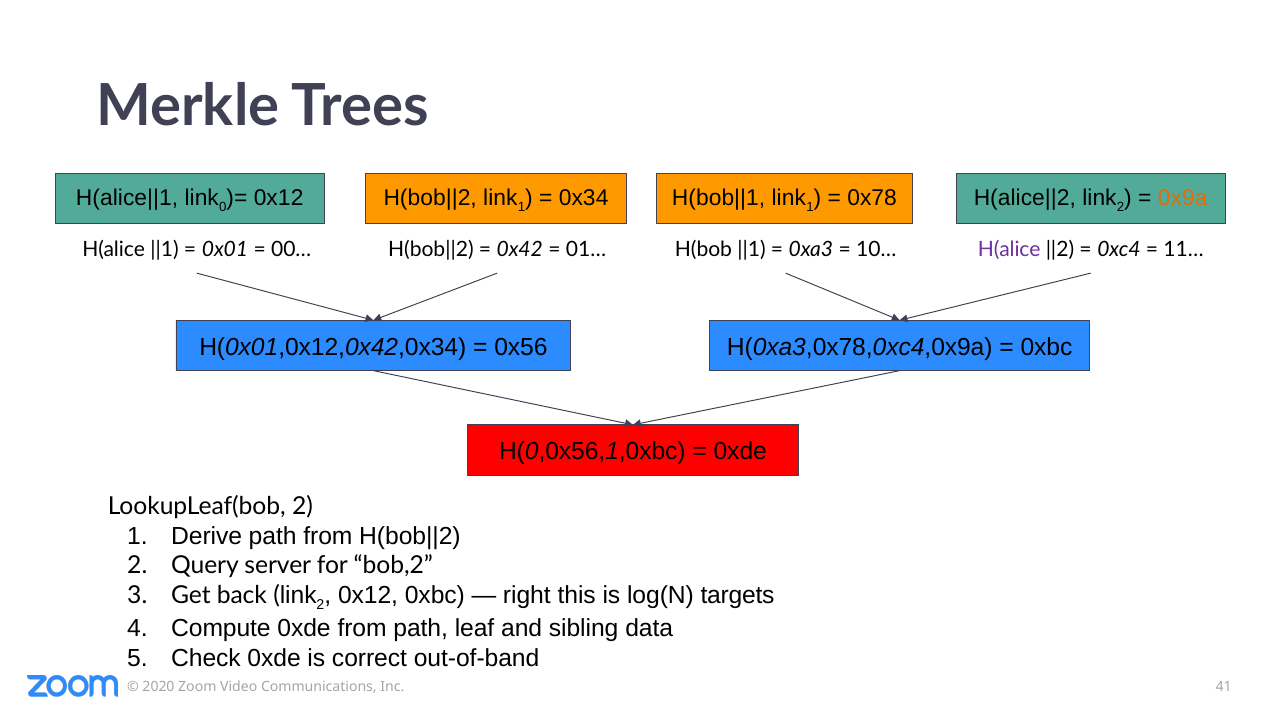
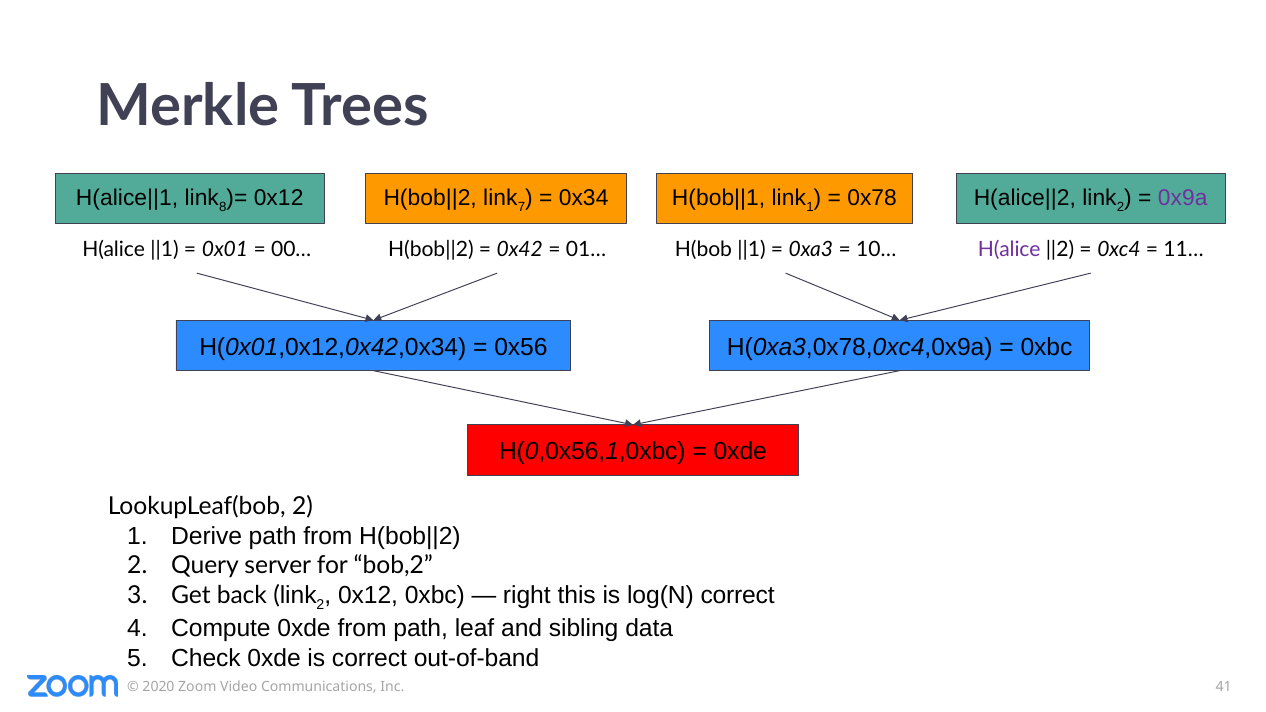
0: 0 -> 8 (223, 207)
1: 1 -> 7 (522, 207)
0x9a colour: orange -> purple (1183, 198)
log(N targets: targets -> correct (738, 595)
